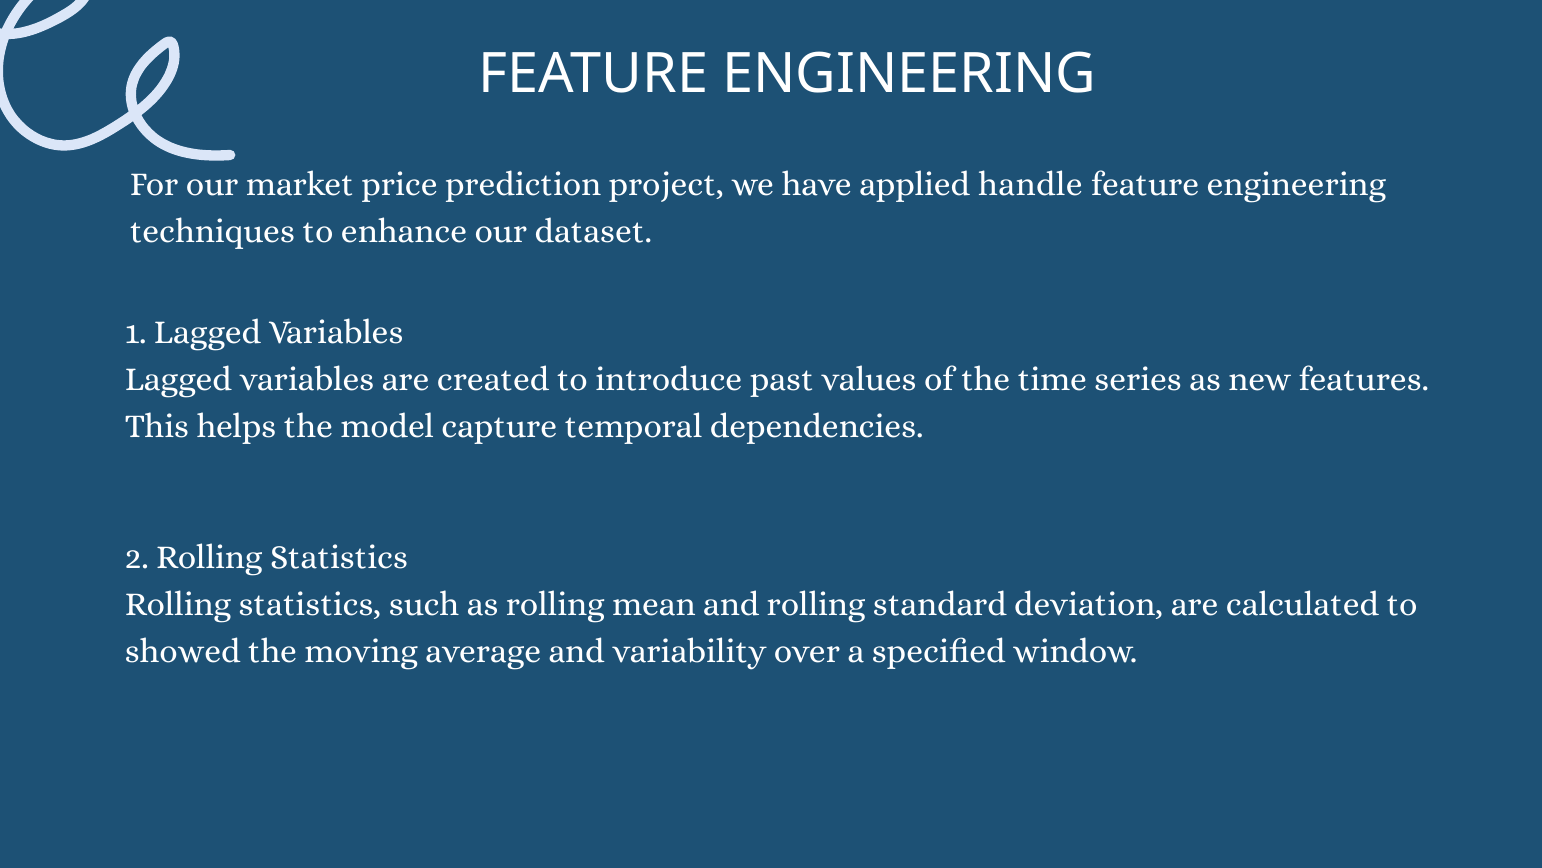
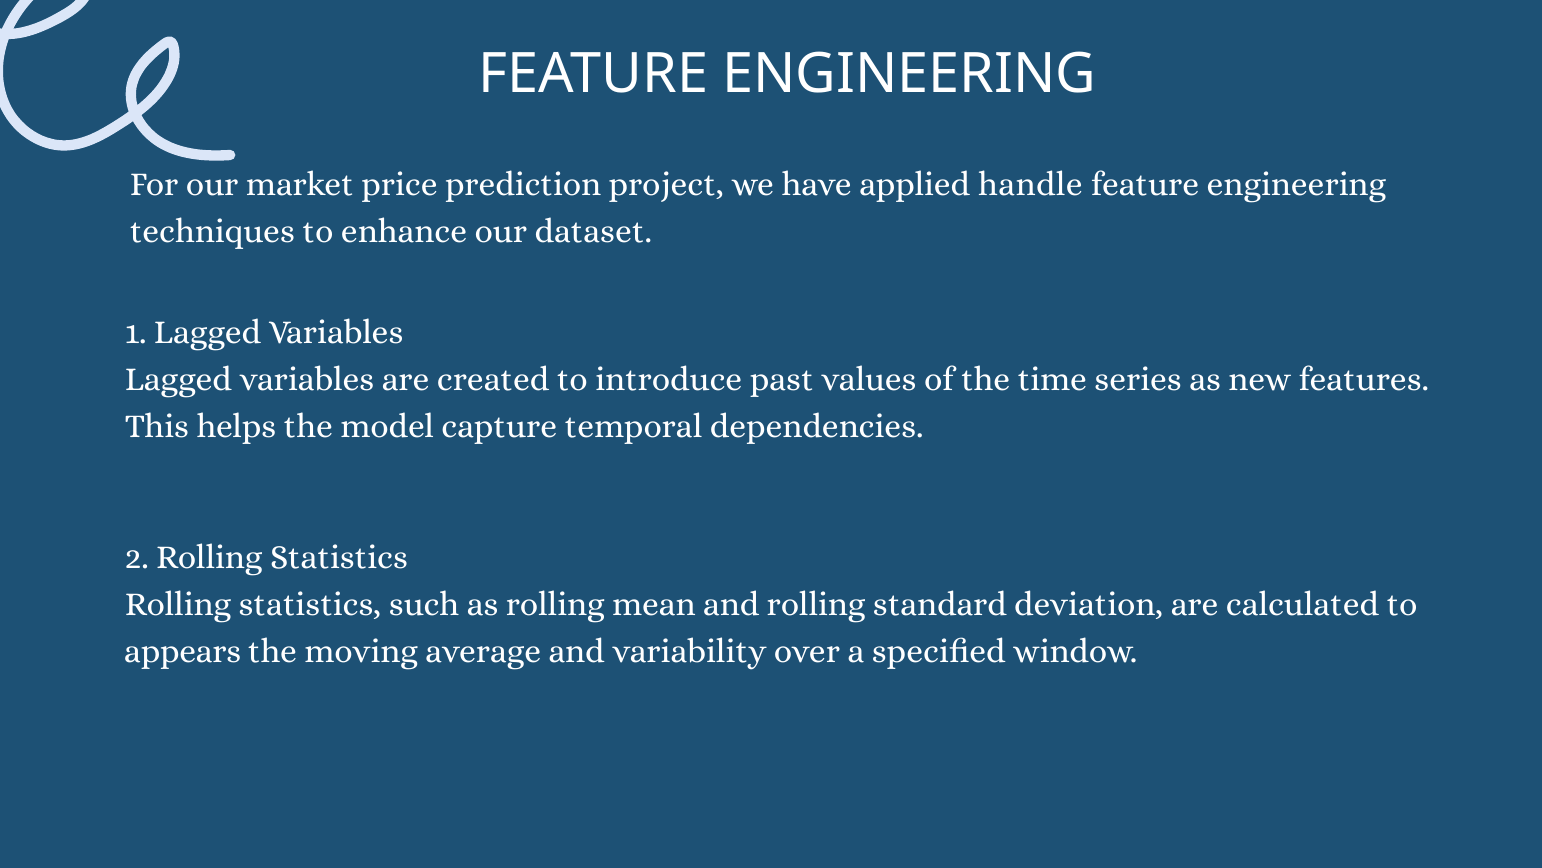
showed: showed -> appears (183, 651)
